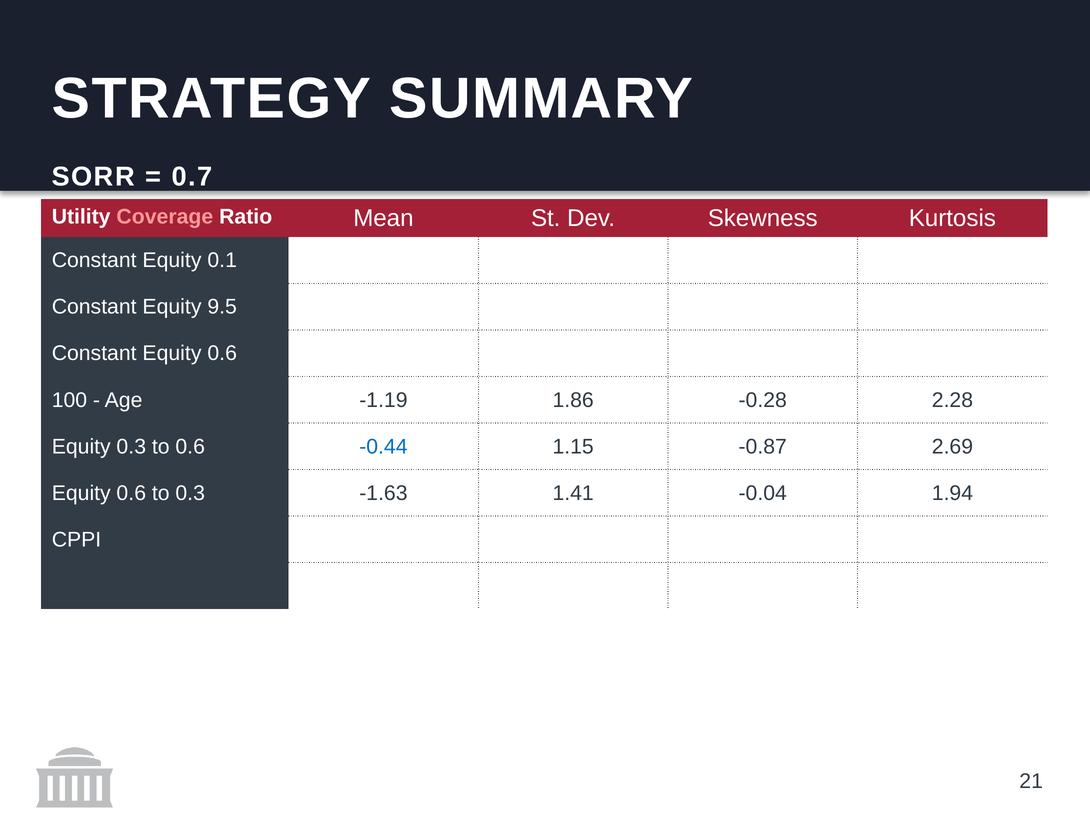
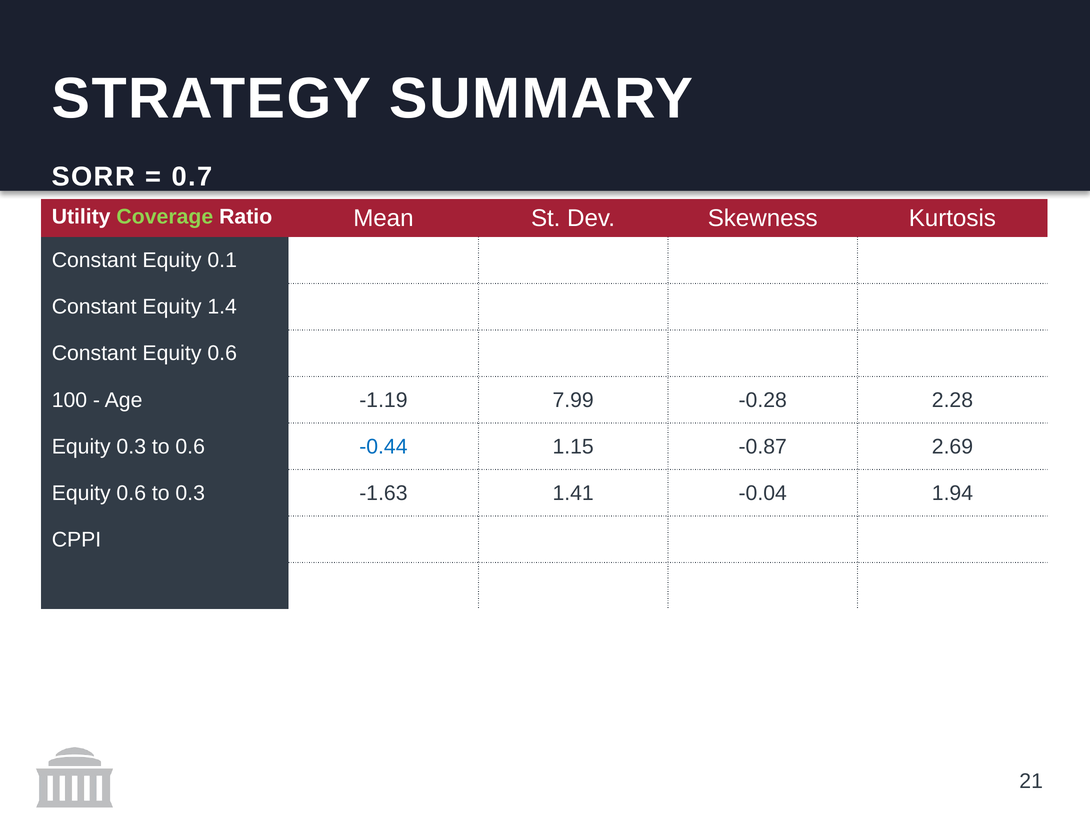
Coverage colour: pink -> light green (165, 216)
9.5: 9.5 -> 1.4 (222, 307)
1.86: 1.86 -> 7.99 (573, 400)
